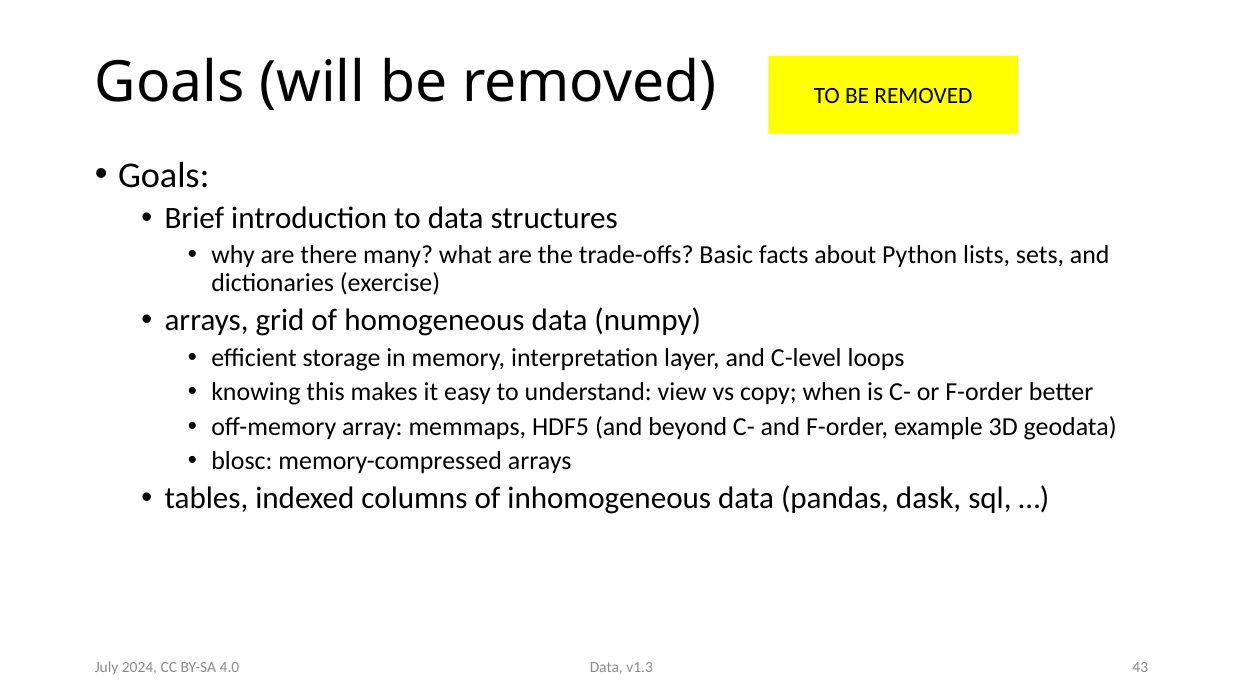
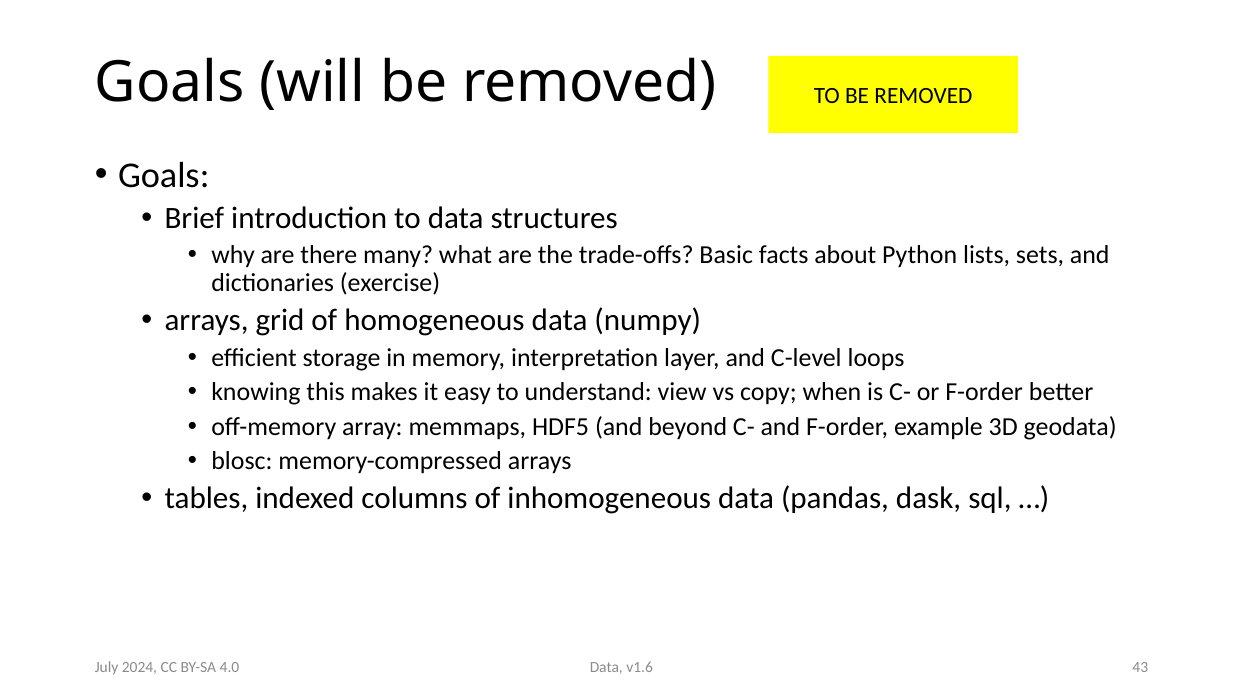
v1.3: v1.3 -> v1.6 (640, 668)
